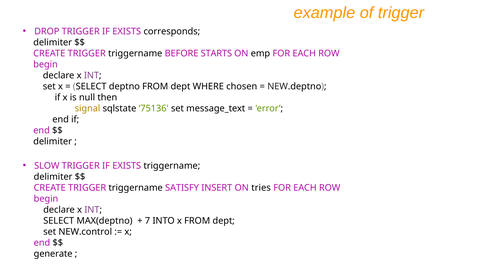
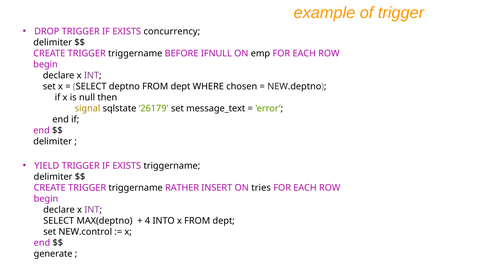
corresponds: corresponds -> concurrency (172, 31)
STARTS: STARTS -> IFNULL (216, 53)
75136: 75136 -> 26179 (154, 108)
SLOW: SLOW -> YIELD (47, 166)
SATISFY: SATISFY -> RATHER (182, 188)
7: 7 -> 4 (148, 221)
